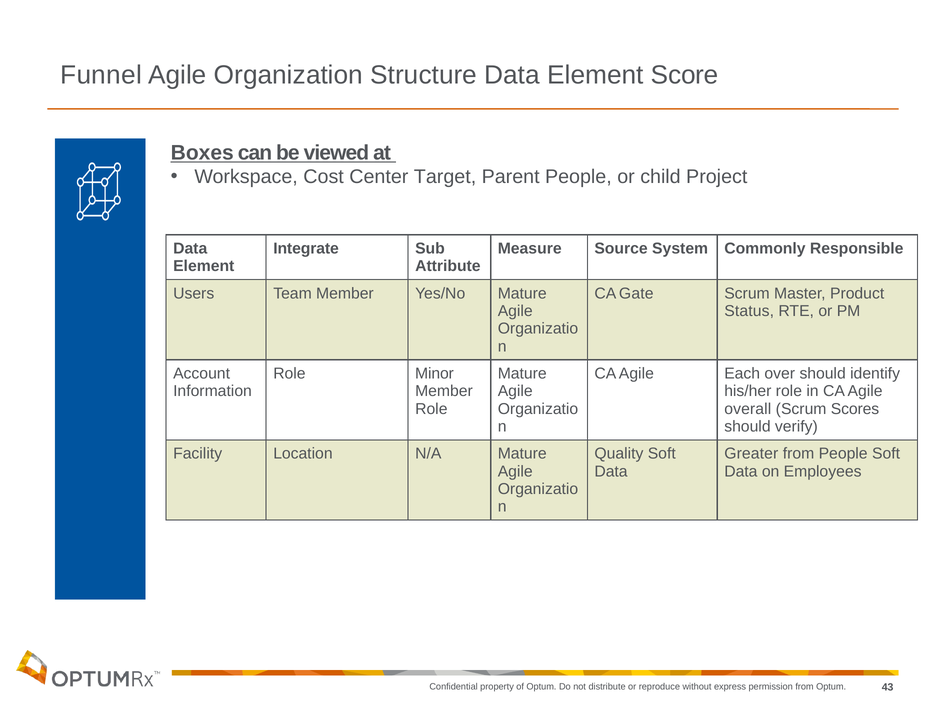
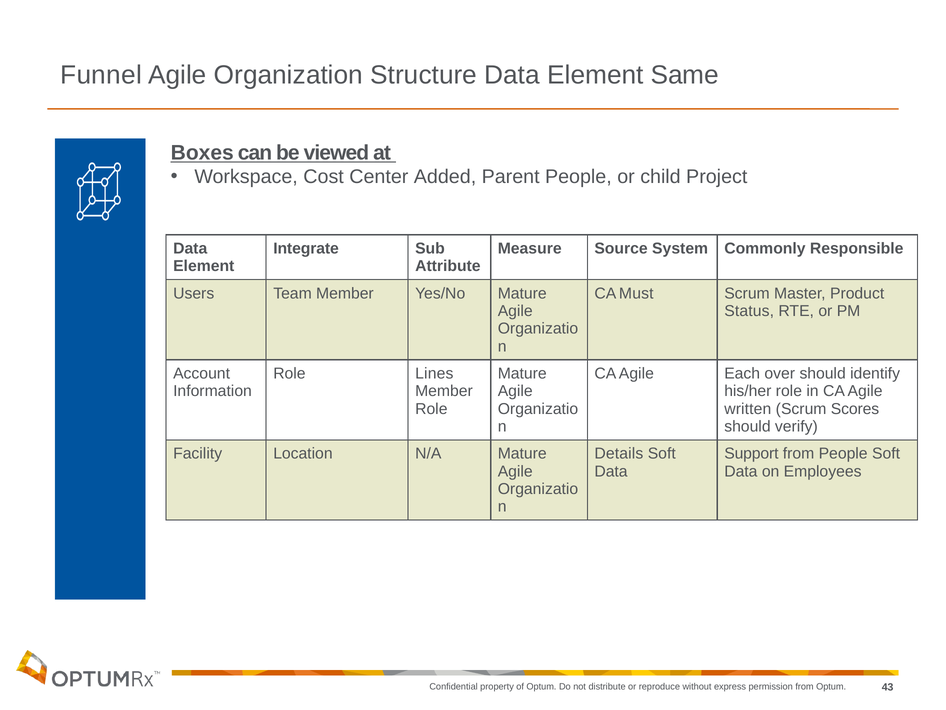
Score: Score -> Same (685, 75)
Target: Target -> Added (445, 177)
Gate: Gate -> Must (636, 293)
Minor: Minor -> Lines (434, 373)
overall: overall -> written (748, 409)
Quality: Quality -> Details (619, 453)
Greater: Greater -> Support (751, 453)
